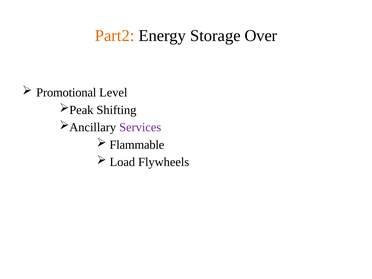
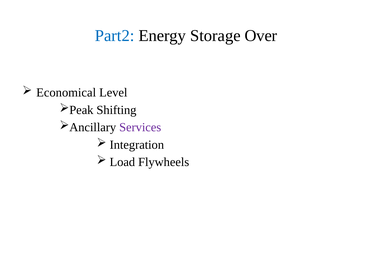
Part2 colour: orange -> blue (115, 36)
Promotional: Promotional -> Economical (66, 93)
Flammable: Flammable -> Integration (137, 145)
